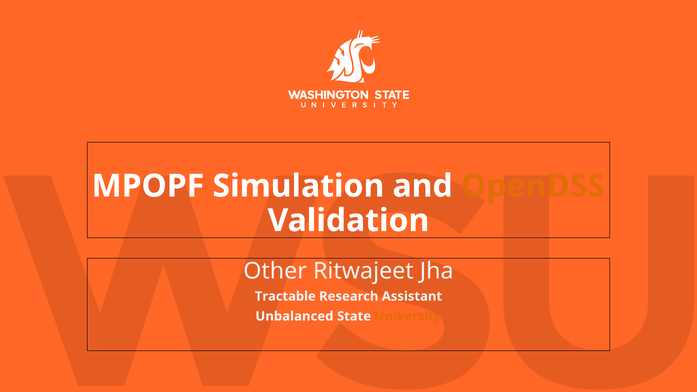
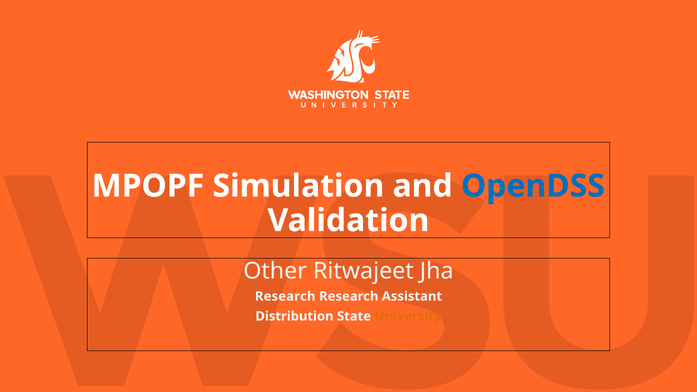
OpenDSS colour: orange -> blue (533, 186)
Tractable: Tractable -> Research (285, 296)
Unbalanced: Unbalanced -> Distribution (294, 316)
